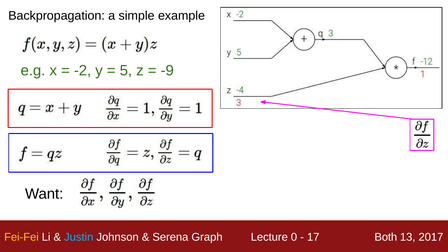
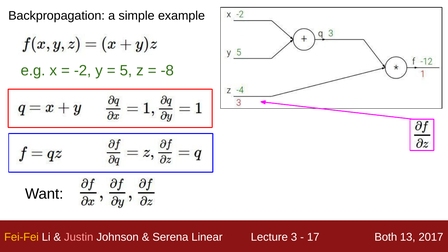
-9: -9 -> -8 (167, 71)
Justin colour: light blue -> pink (79, 237)
Graph: Graph -> Linear (207, 237)
0: 0 -> 3 (294, 237)
